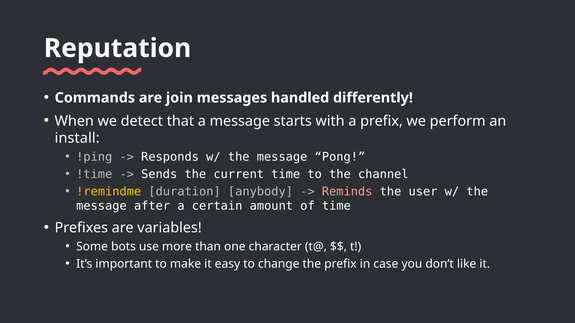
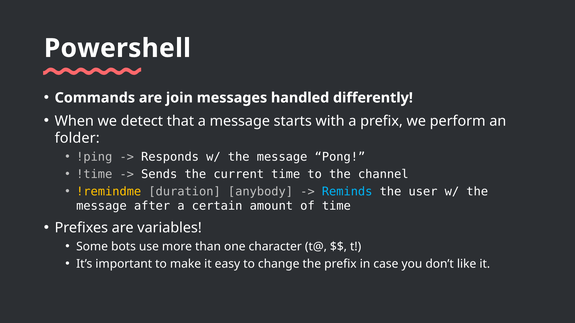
Reputation: Reputation -> Powershell (117, 48)
install: install -> folder (77, 138)
Reminds colour: pink -> light blue (347, 192)
